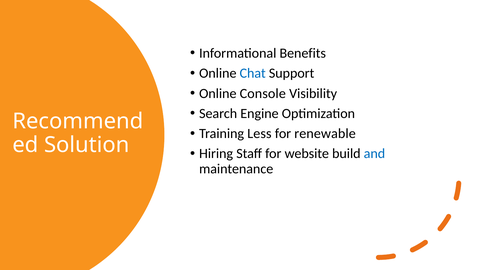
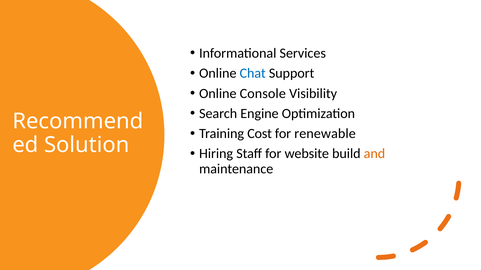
Benefits: Benefits -> Services (303, 53)
Less: Less -> Cost (260, 134)
and colour: blue -> orange (374, 154)
